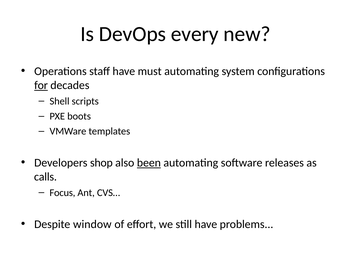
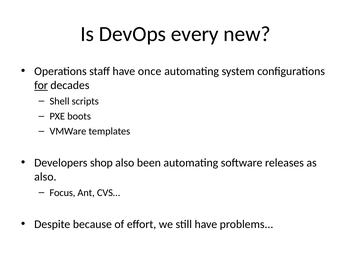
must: must -> once (150, 71)
been underline: present -> none (149, 162)
calls: calls -> also (45, 176)
window: window -> because (92, 224)
